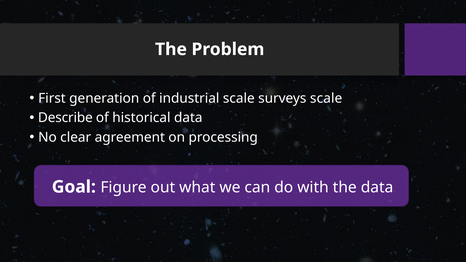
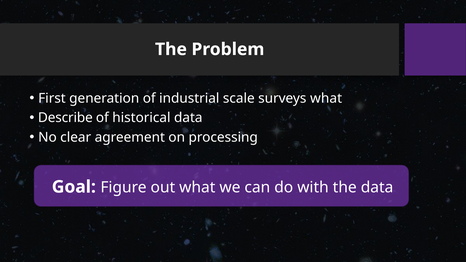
surveys scale: scale -> what (326, 98)
